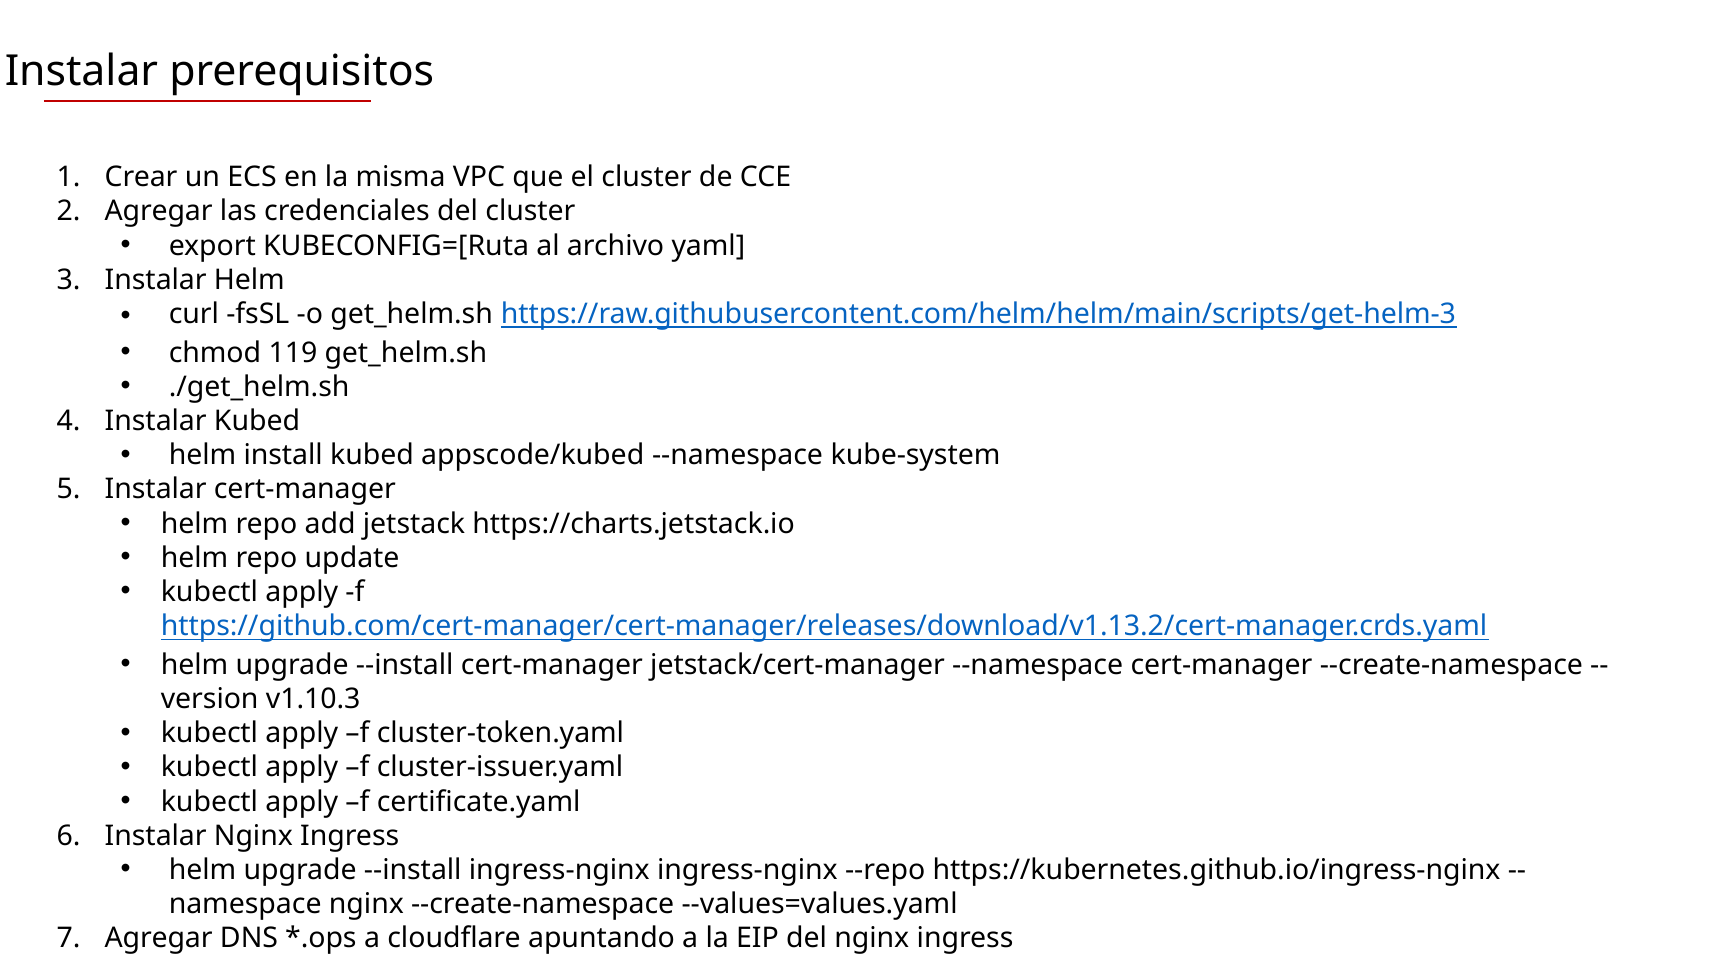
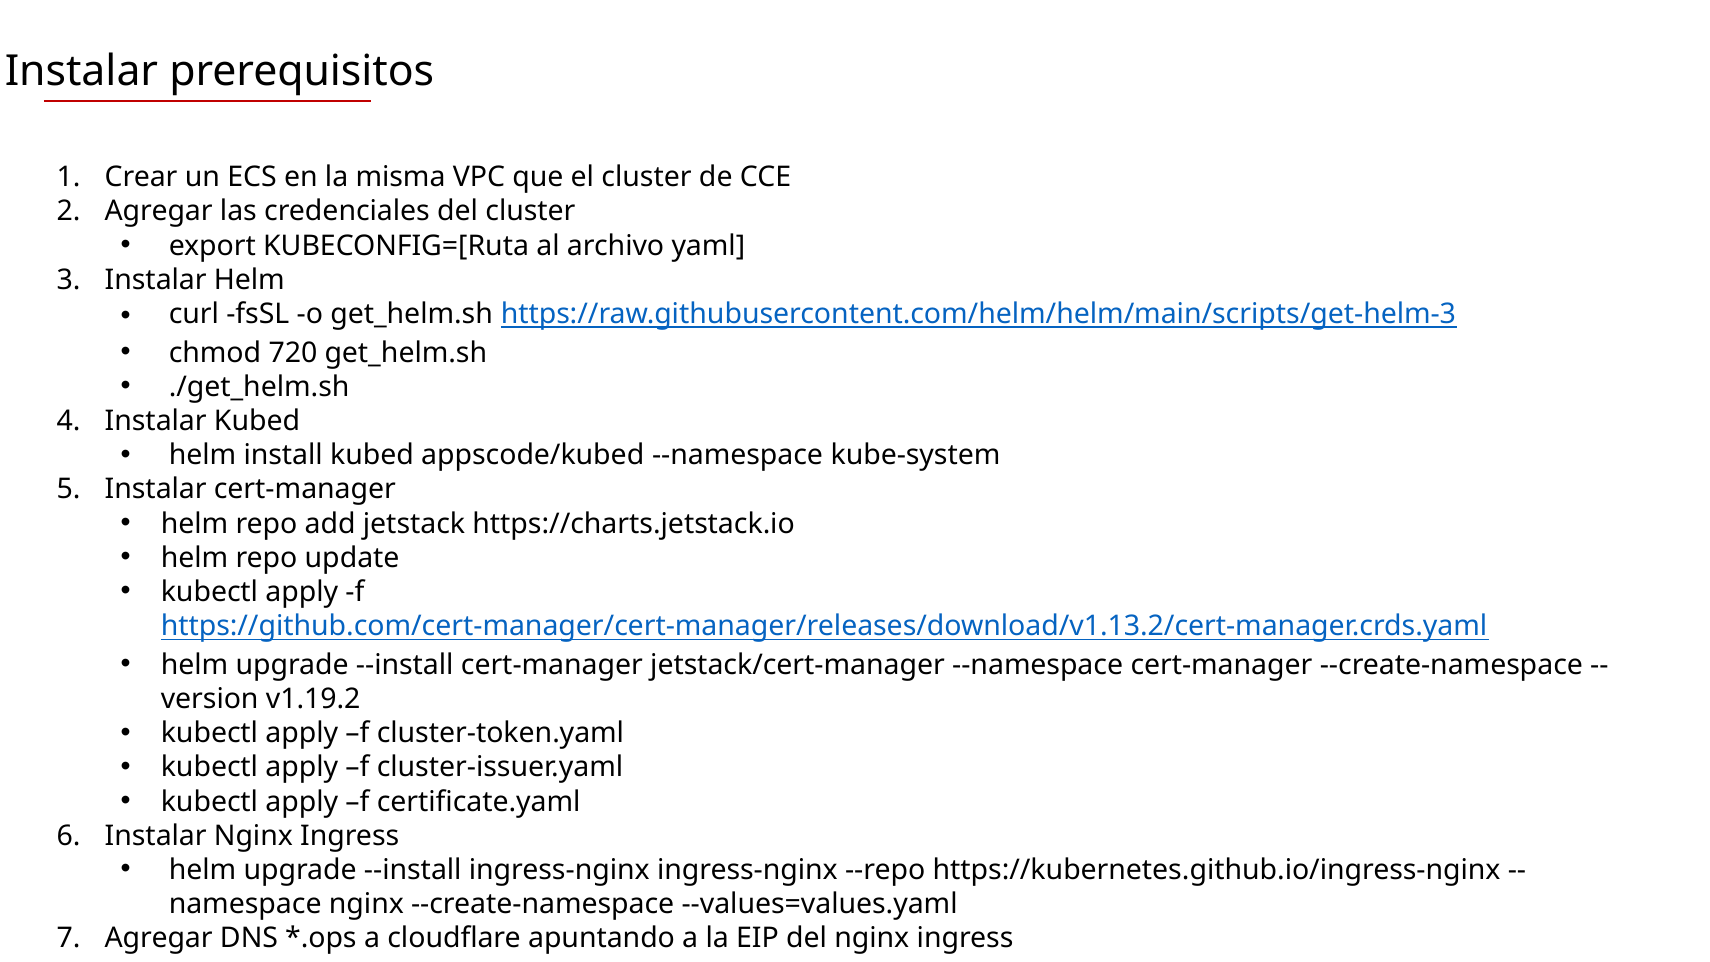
119: 119 -> 720 (293, 353)
v1.10.3: v1.10.3 -> v1.19.2 (313, 699)
